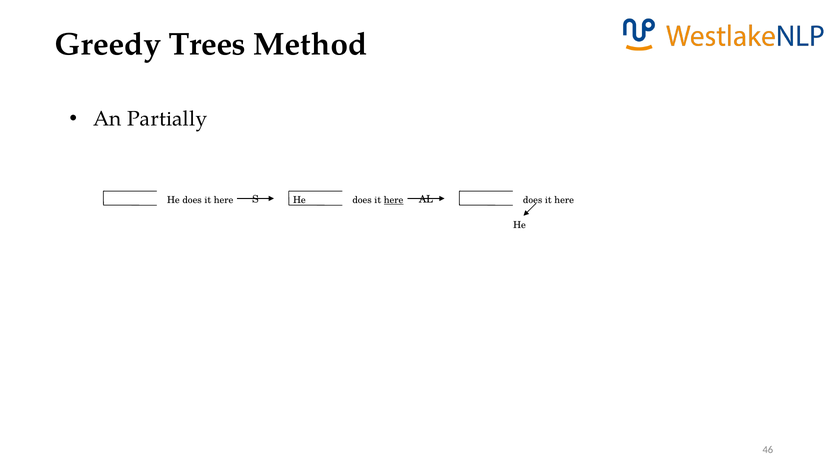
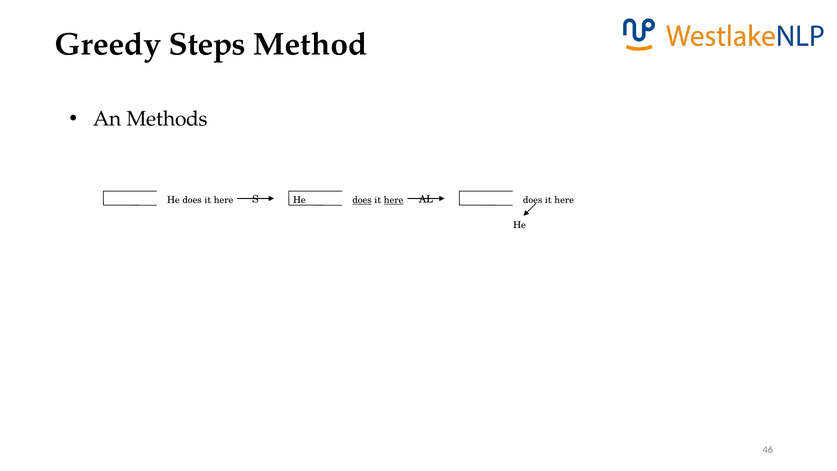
Trees: Trees -> Steps (207, 44)
Partially: Partially -> Methods (167, 119)
does underline: none -> present (362, 200)
